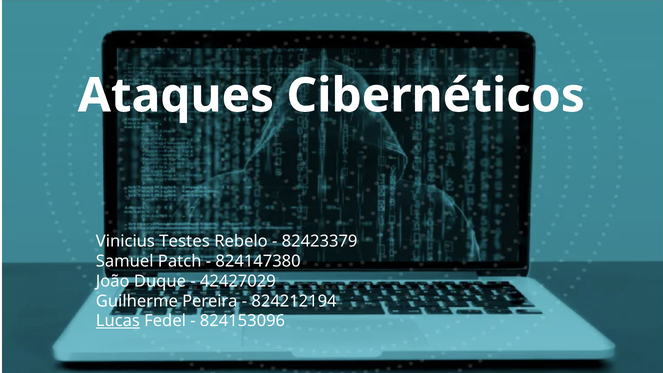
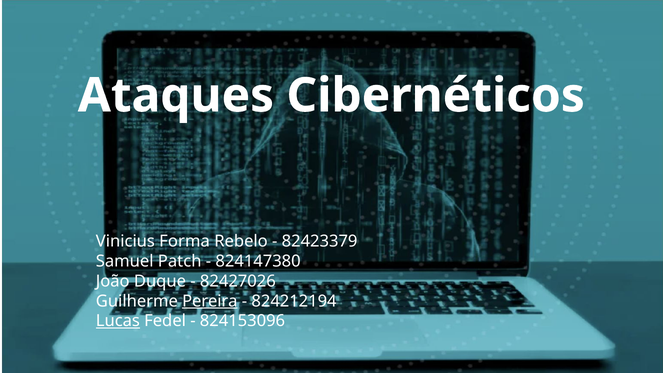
Testes: Testes -> Forma (185, 241)
42427029: 42427029 -> 82427026 (238, 281)
Pereira underline: none -> present (210, 301)
